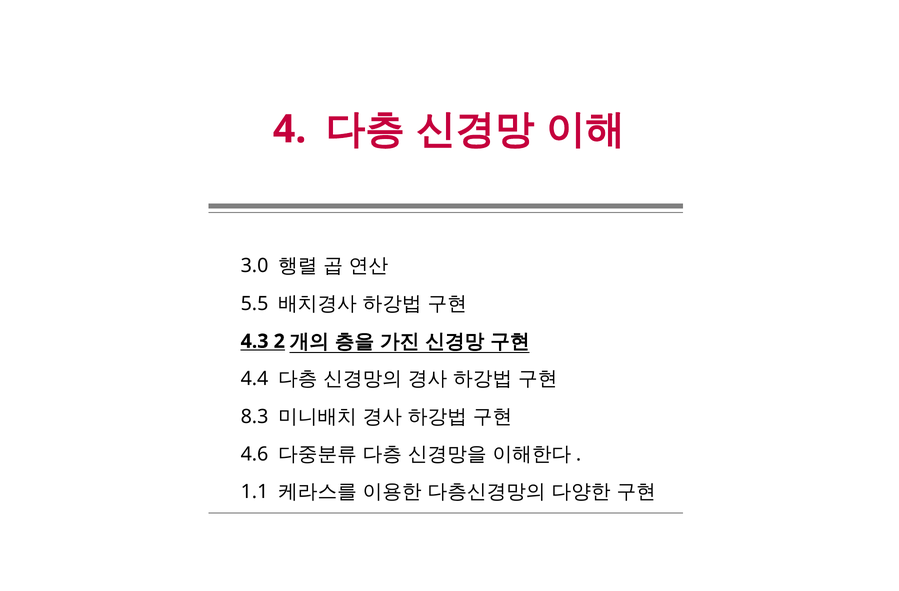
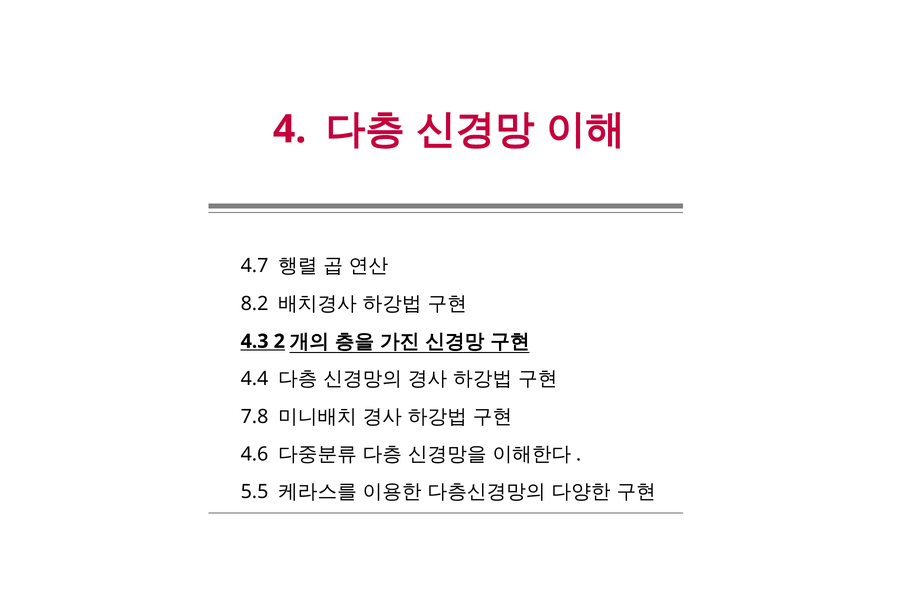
3.0: 3.0 -> 4.7 (255, 266)
5.5: 5.5 -> 8.2 (255, 303)
8.3: 8.3 -> 7.8 (255, 416)
1.1: 1.1 -> 5.5 (255, 492)
